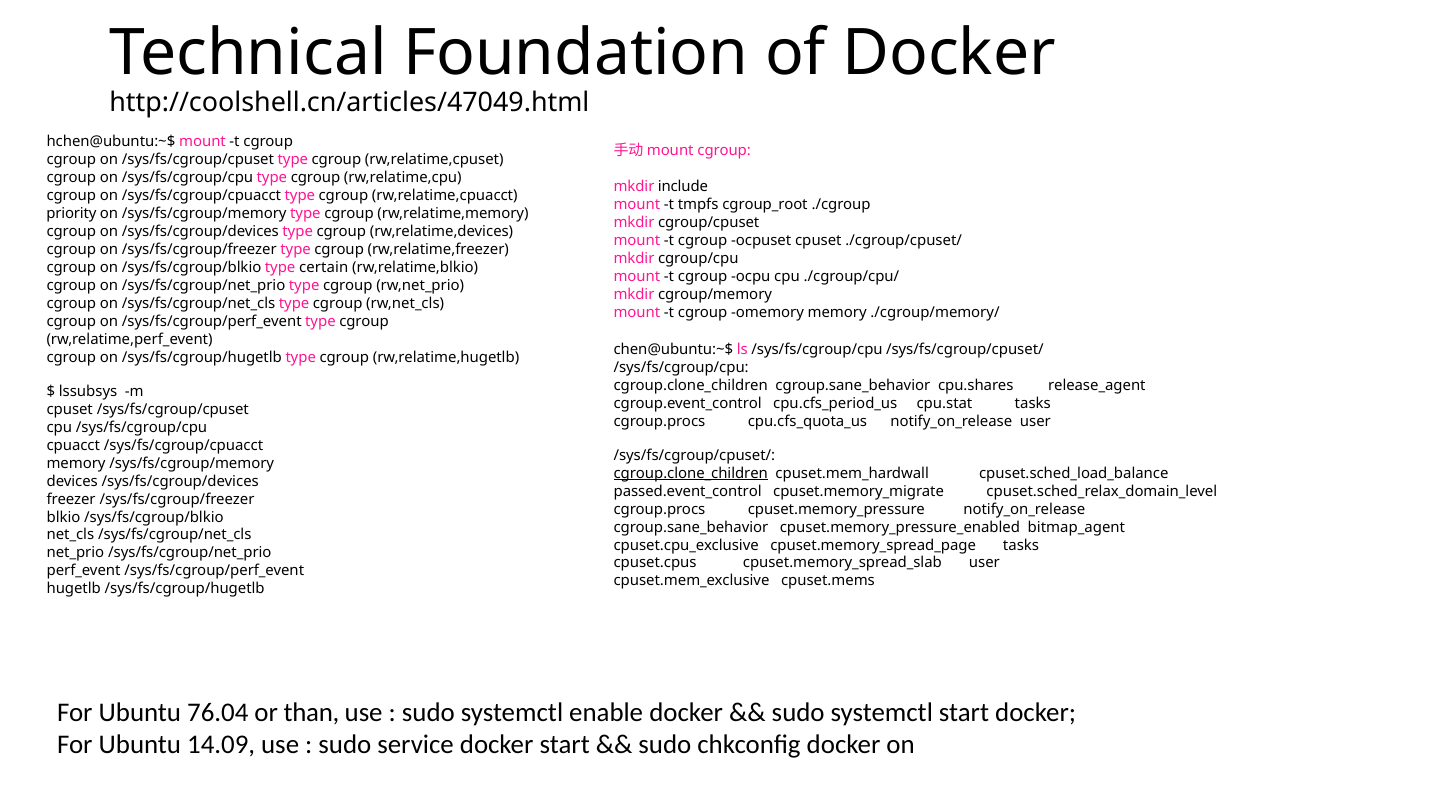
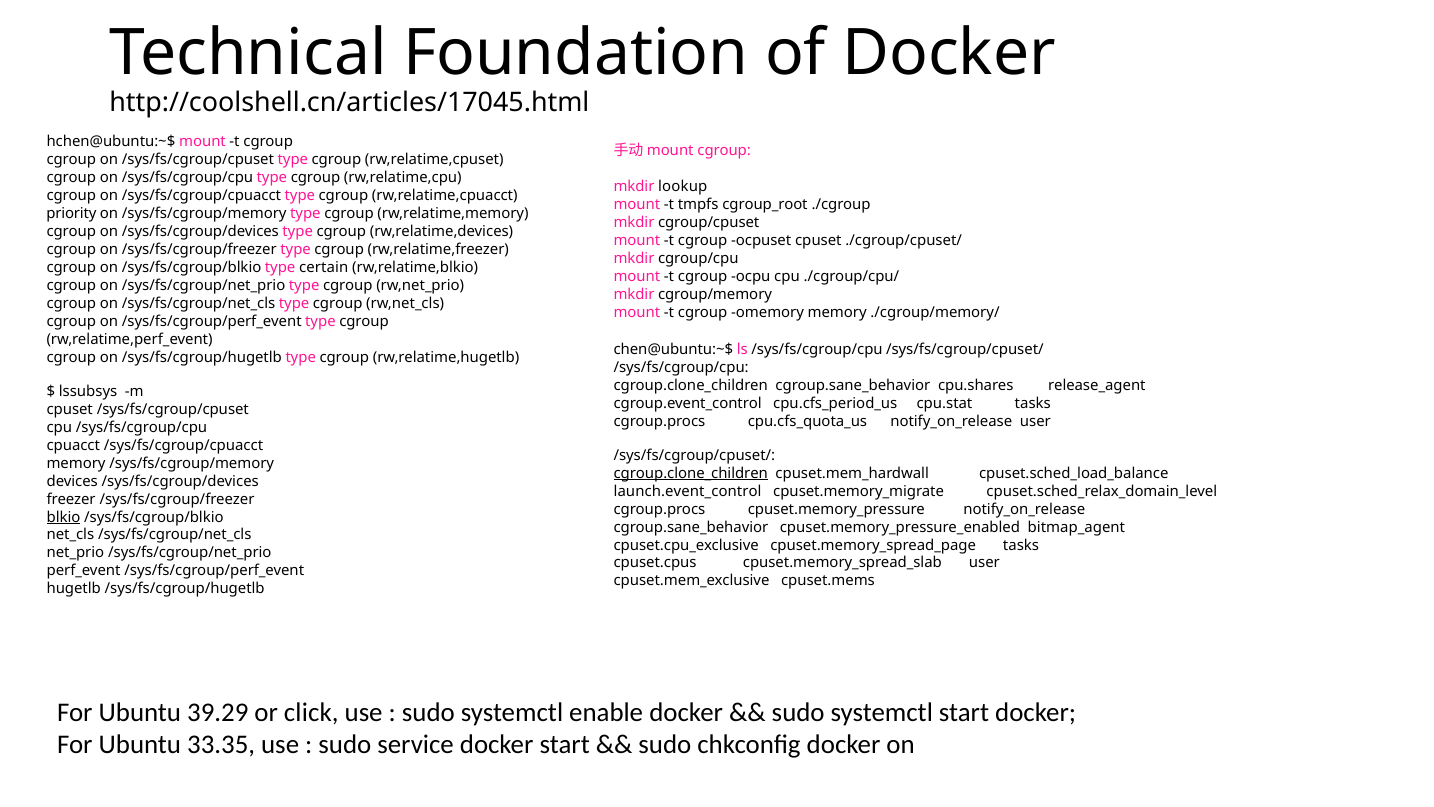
http://coolshell.cn/articles/47049.html: http://coolshell.cn/articles/47049.html -> http://coolshell.cn/articles/17045.html (349, 103)
include: include -> lookup (683, 186)
passed.event_control: passed.event_control -> launch.event_control (688, 491)
blkio underline: none -> present (64, 517)
76.04: 76.04 -> 39.29 (218, 712)
than: than -> click (311, 712)
14.09: 14.09 -> 33.35 (221, 745)
